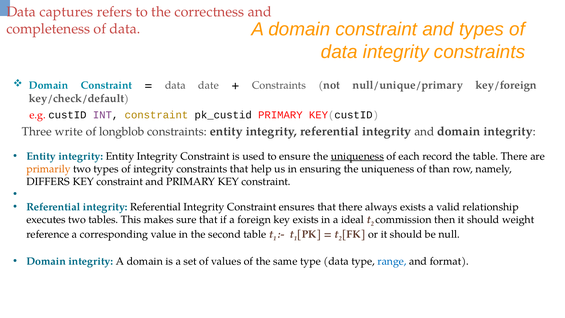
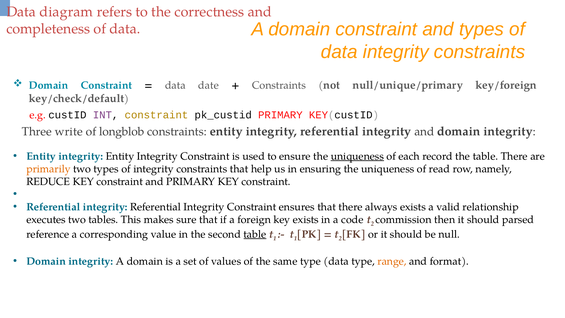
captures: captures -> diagram (66, 12)
than: than -> read (440, 169)
DIFFERS: DIFFERS -> REDUCE (48, 182)
ideal: ideal -> code (352, 220)
weight: weight -> parsed (518, 220)
table underline: none -> present (255, 234)
range colour: blue -> orange (392, 261)
